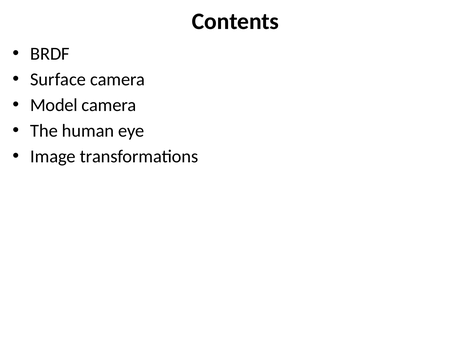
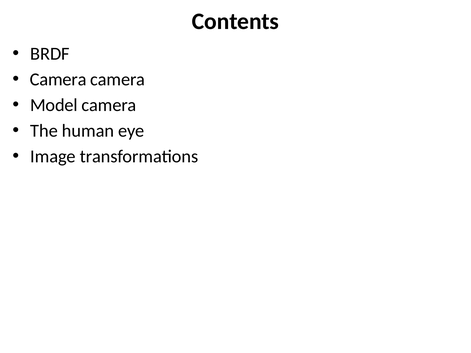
Surface: Surface -> Camera (58, 80)
